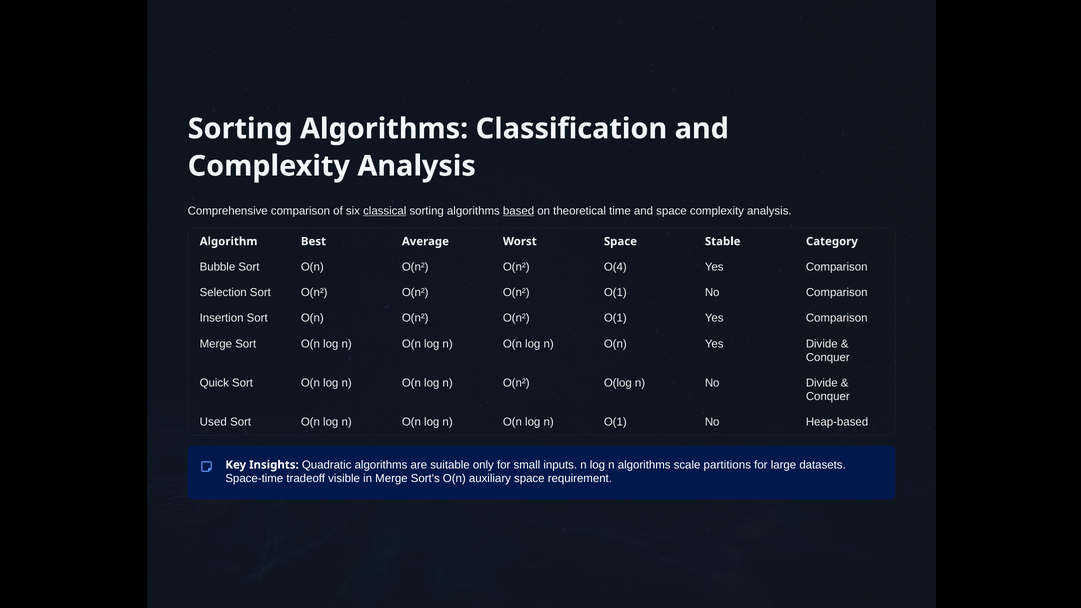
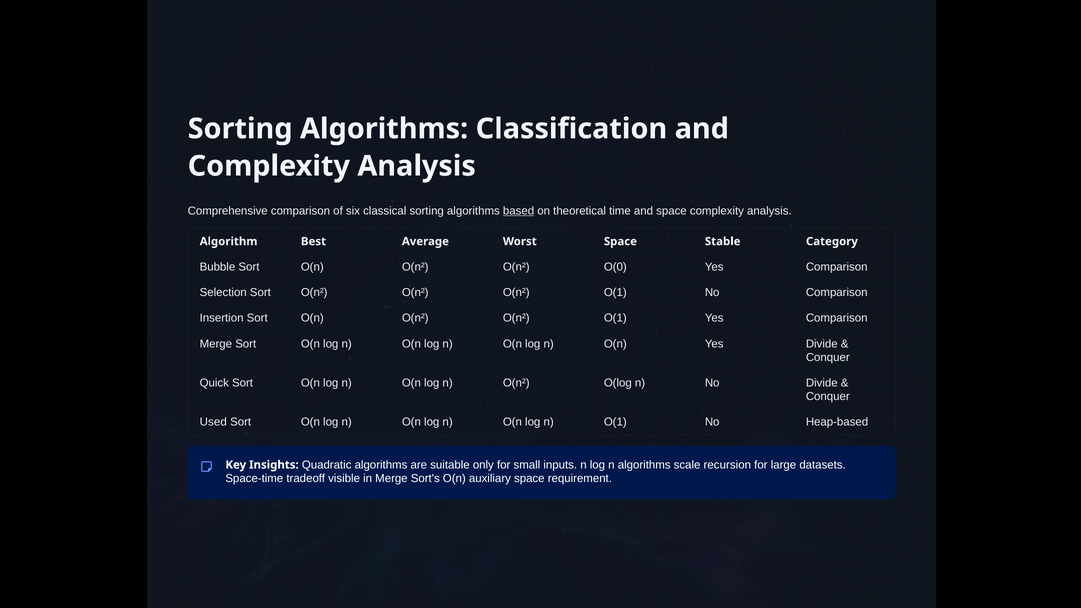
classical underline: present -> none (385, 211)
O(4: O(4 -> O(0 (615, 267)
partitions: partitions -> recursion (727, 465)
